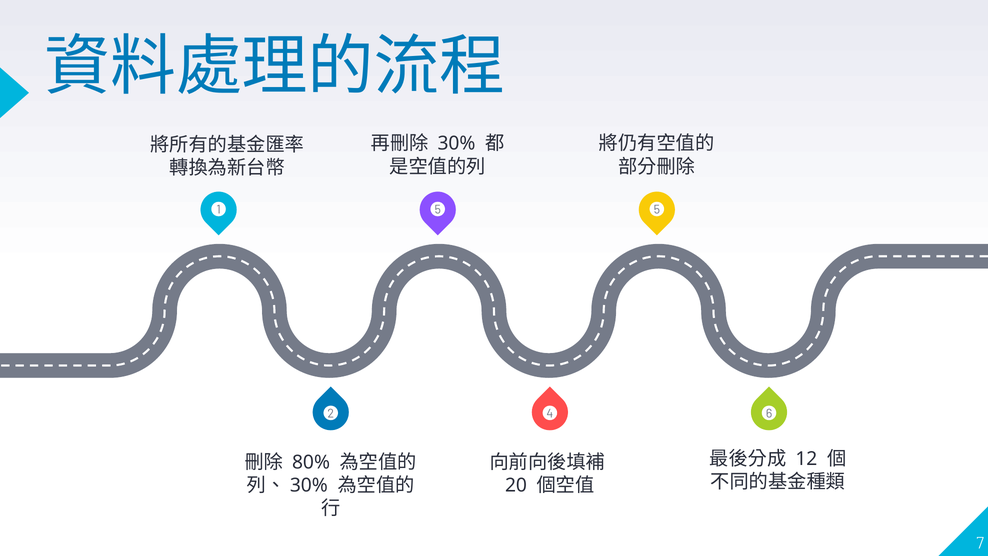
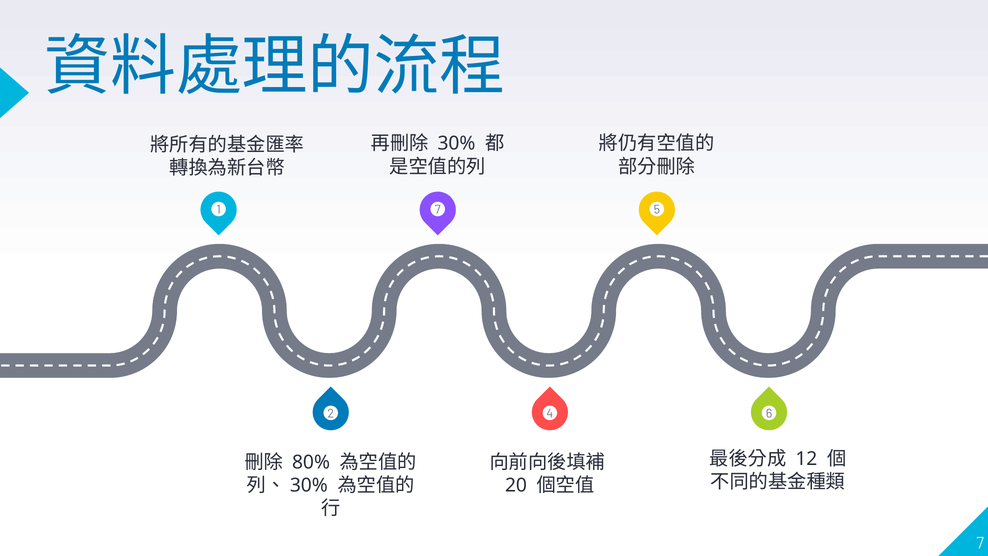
1 5: 5 -> 7 (438, 210)
